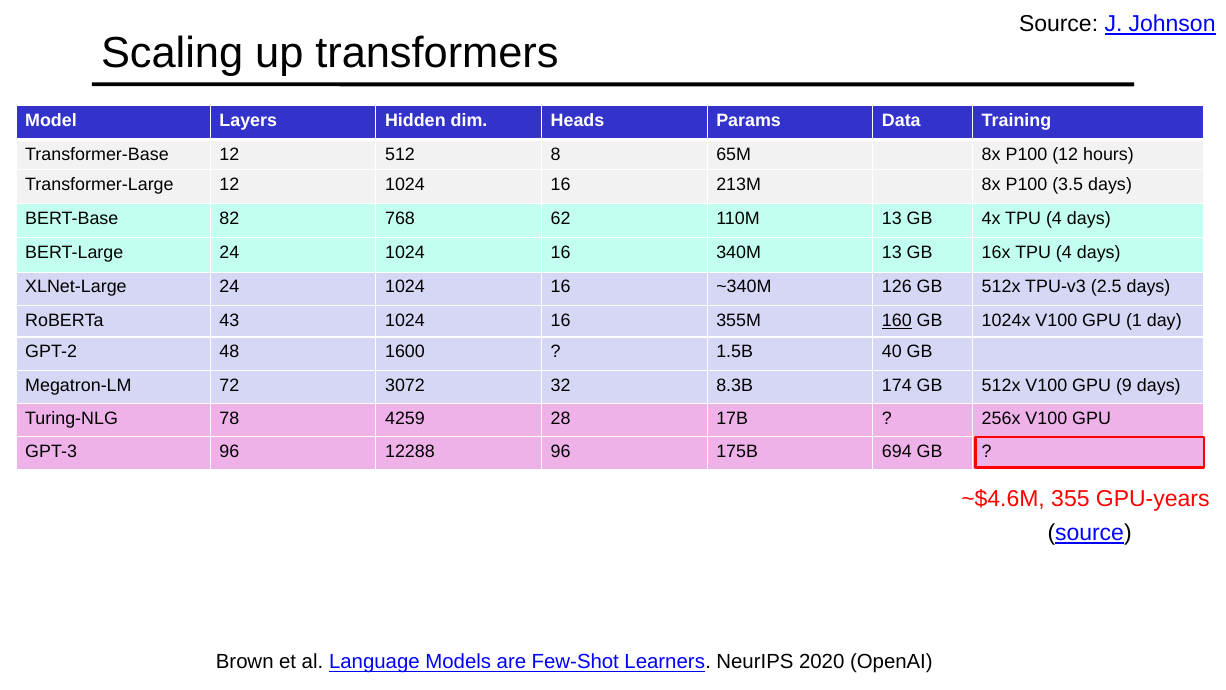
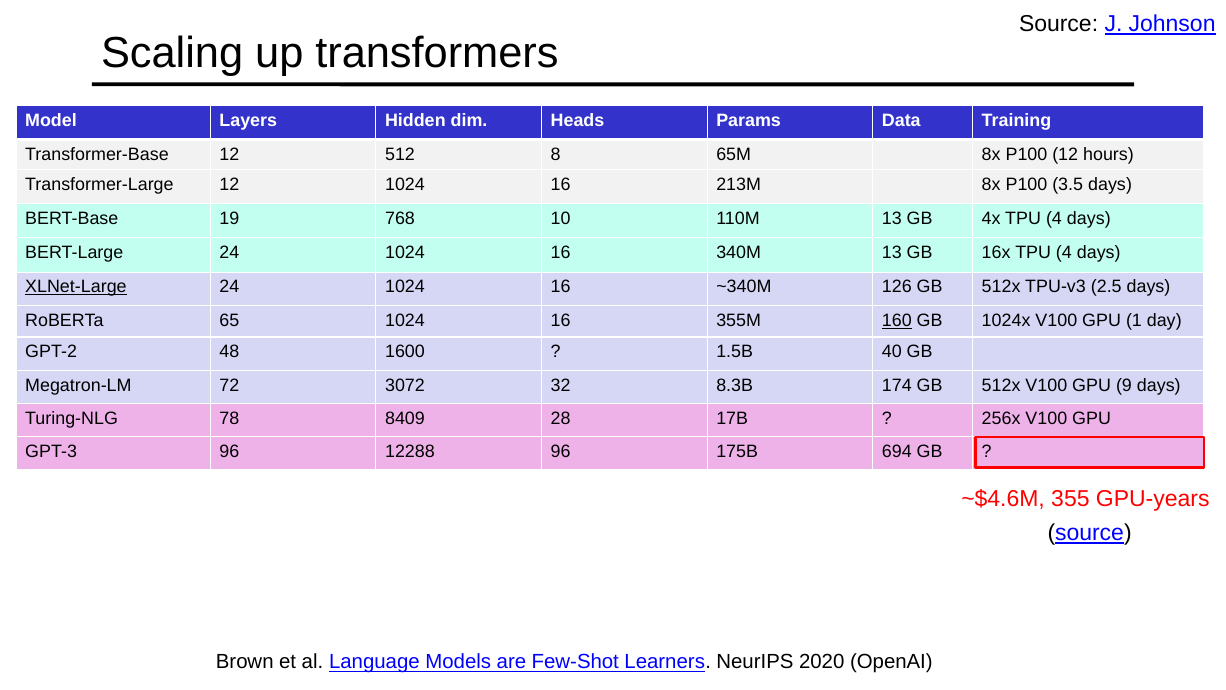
82: 82 -> 19 (229, 218)
62: 62 -> 10 (561, 218)
XLNet-Large underline: none -> present (76, 287)
43: 43 -> 65 (229, 320)
4259: 4259 -> 8409 (405, 418)
